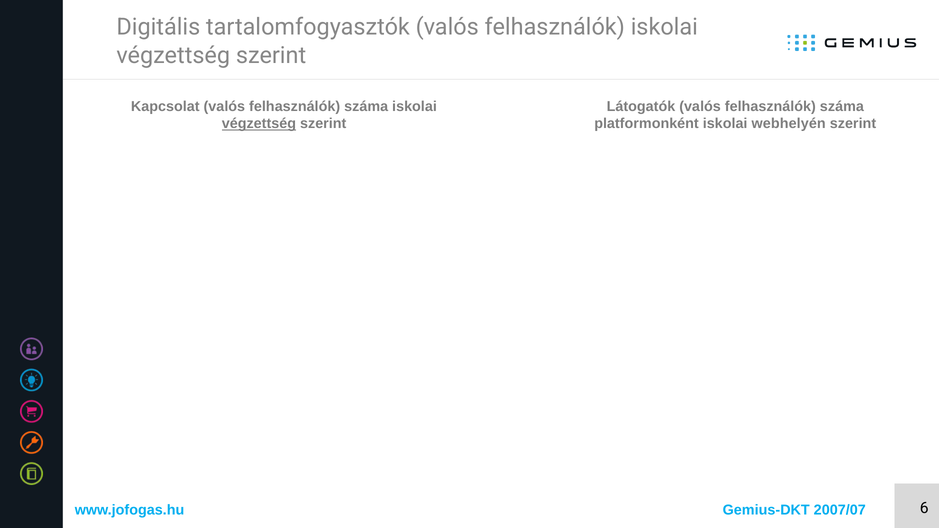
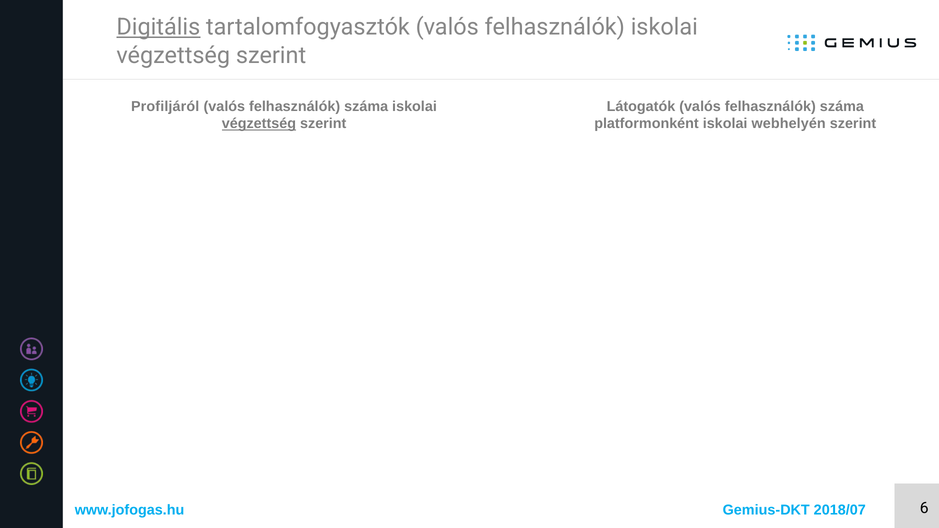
Digitális underline: none -> present (158, 27)
Kapcsolat: Kapcsolat -> Profiljáról (165, 107)
2007/07: 2007/07 -> 2018/07 (840, 510)
